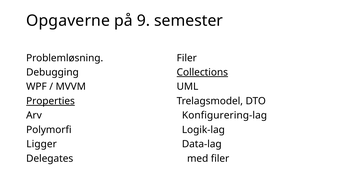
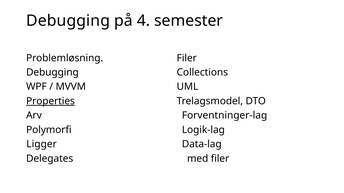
Opgaverne: Opgaverne -> Debugging (68, 21)
9: 9 -> 4 (143, 21)
Collections underline: present -> none (202, 73)
Konfigurering-lag: Konfigurering-lag -> Forventninger-lag (225, 116)
